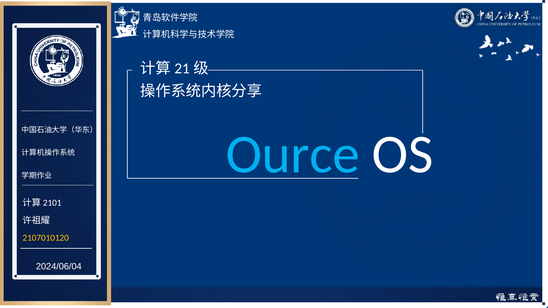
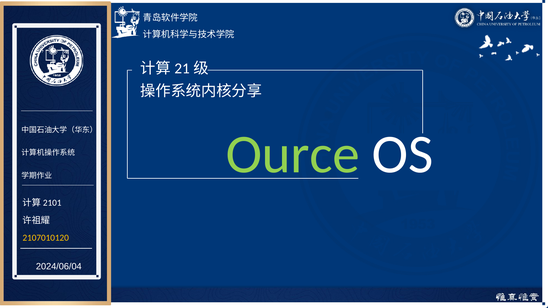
Ource colour: light blue -> light green (293, 155)
